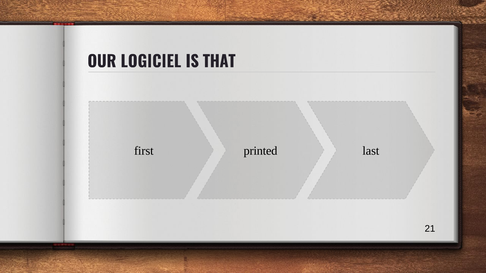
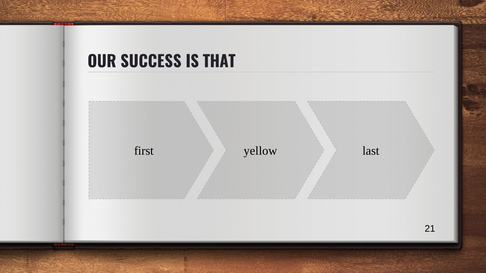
LOGICIEL: LOGICIEL -> SUCCESS (151, 62)
printed: printed -> yellow (260, 151)
